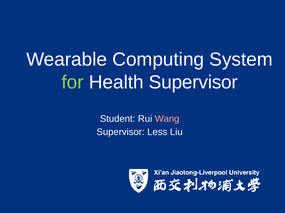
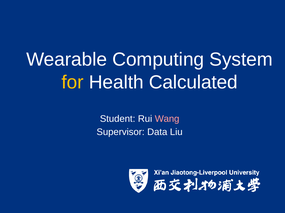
for colour: light green -> yellow (73, 83)
Health Supervisor: Supervisor -> Calculated (193, 83)
Less: Less -> Data (157, 132)
